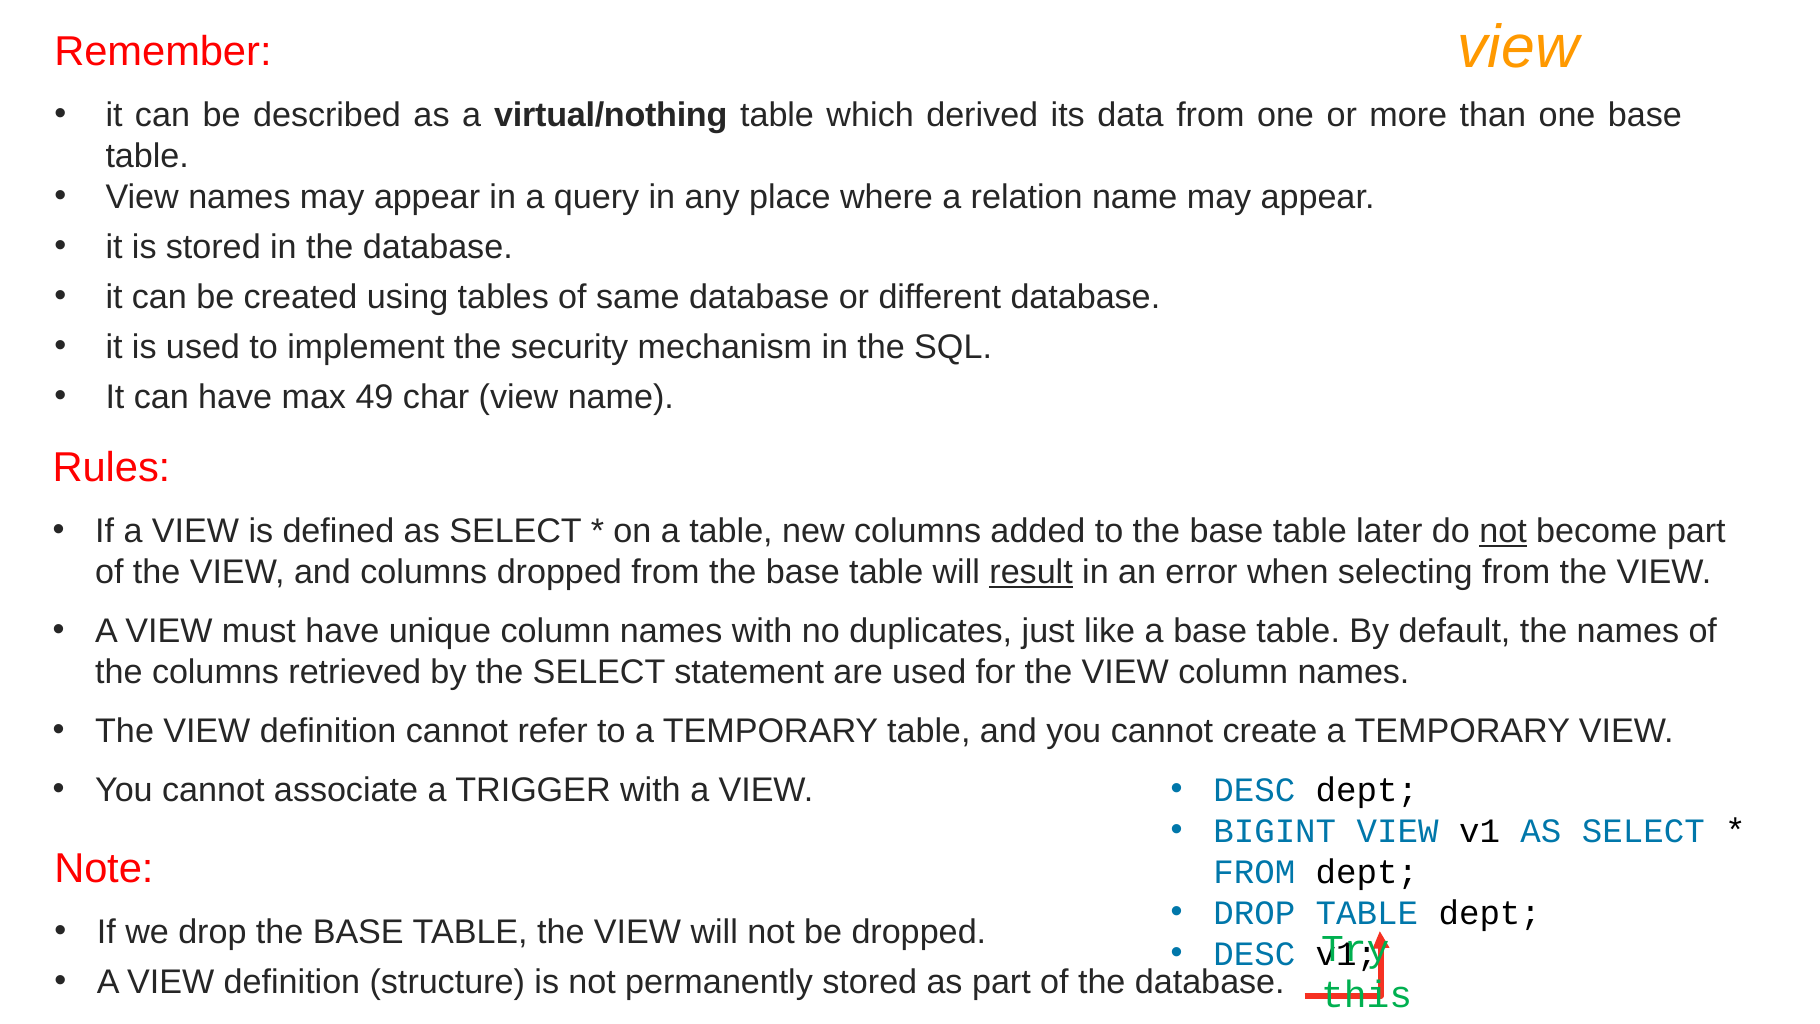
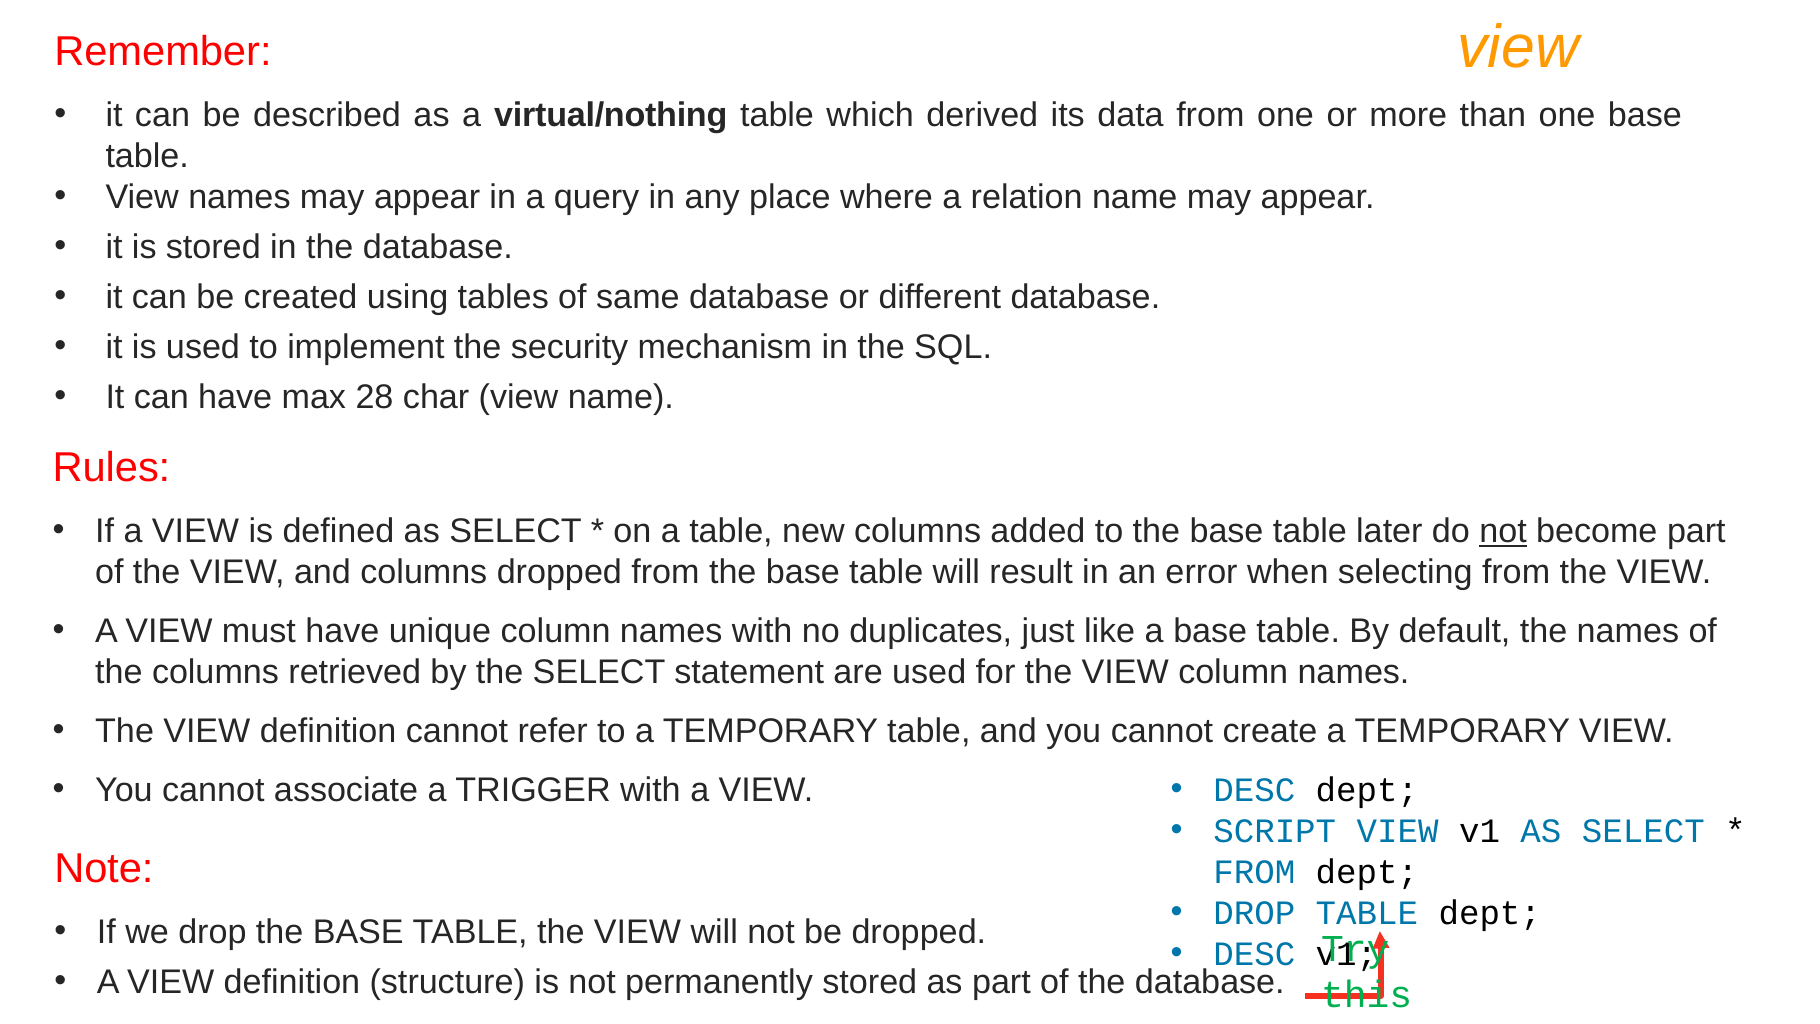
49: 49 -> 28 (374, 397)
result underline: present -> none (1031, 572)
BIGINT: BIGINT -> SCRIPT (1275, 831)
